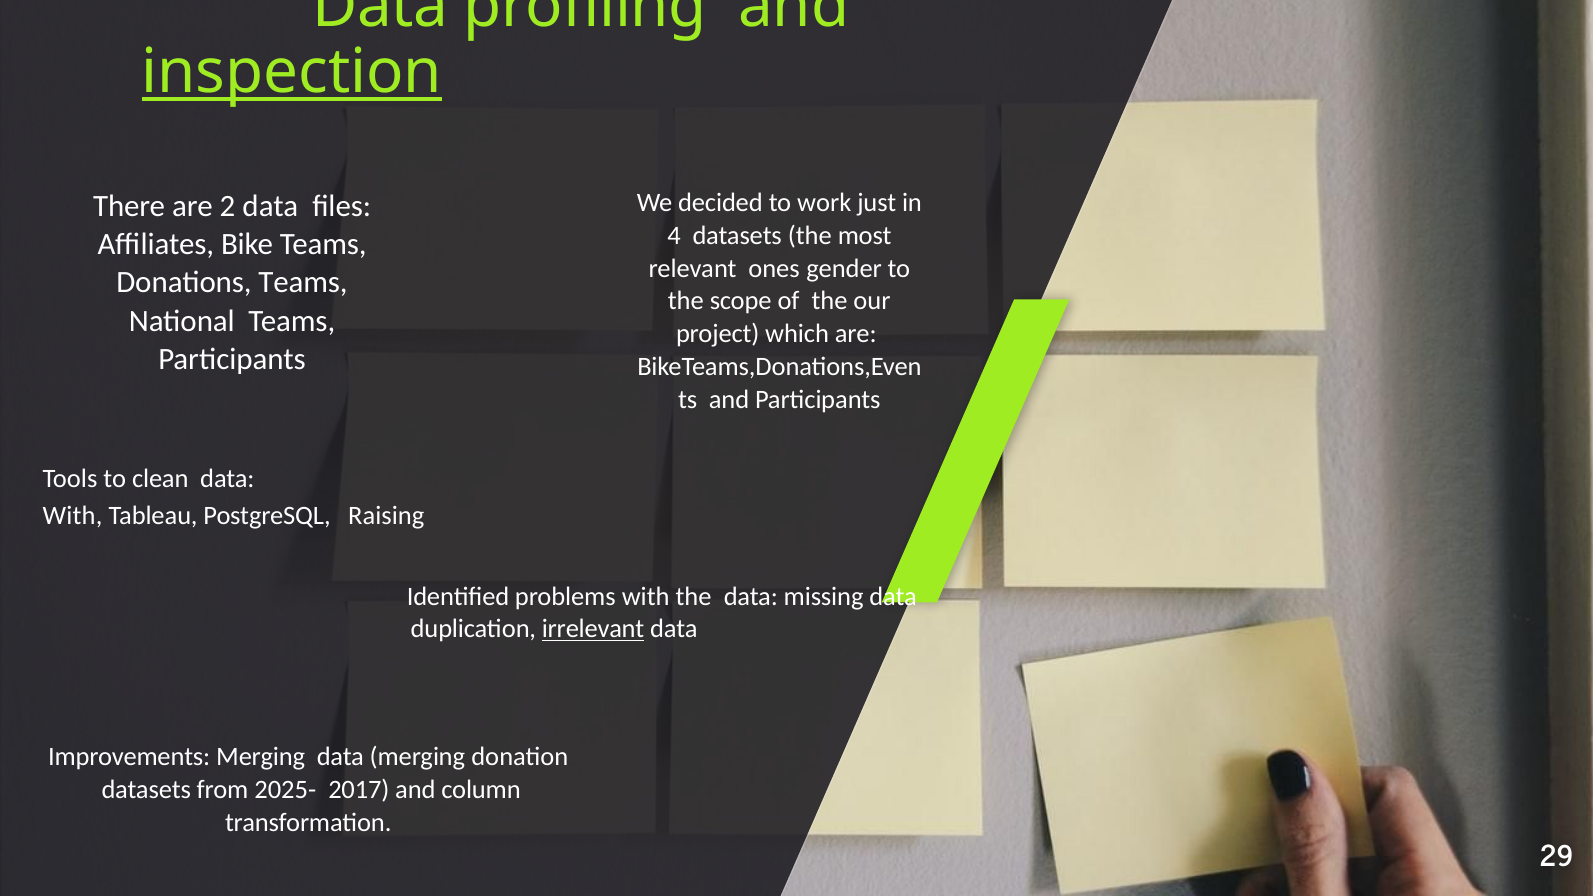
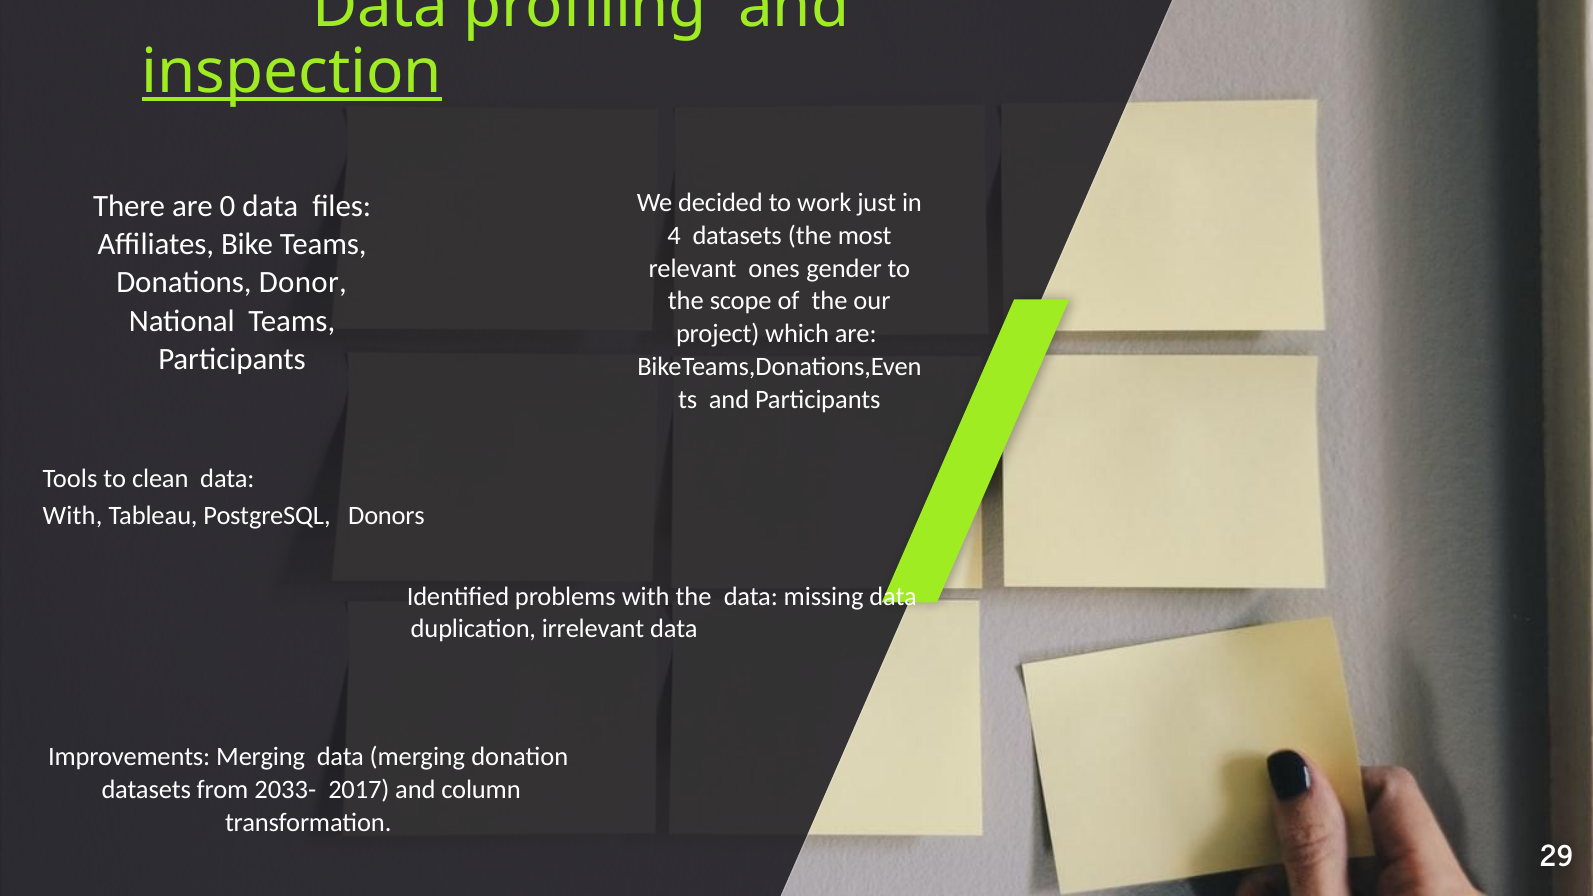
2: 2 -> 0 (227, 206)
Donations Teams: Teams -> Donor (303, 283)
Raising: Raising -> Donors (386, 515)
irrelevant underline: present -> none (593, 629)
2025-: 2025- -> 2033- (285, 790)
